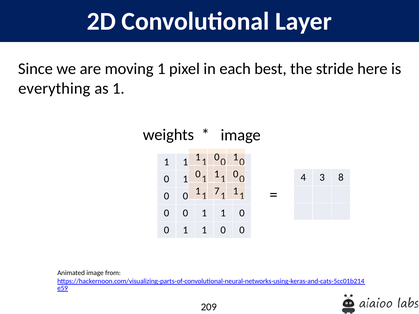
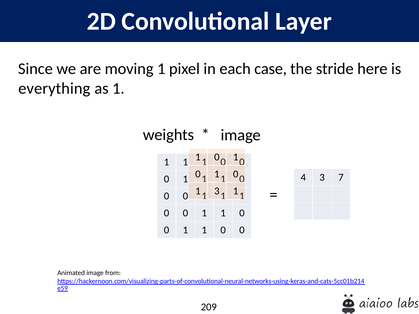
best: best -> case (271, 69)
8: 8 -> 7 (341, 178)
1 7: 7 -> 3 (217, 191)
